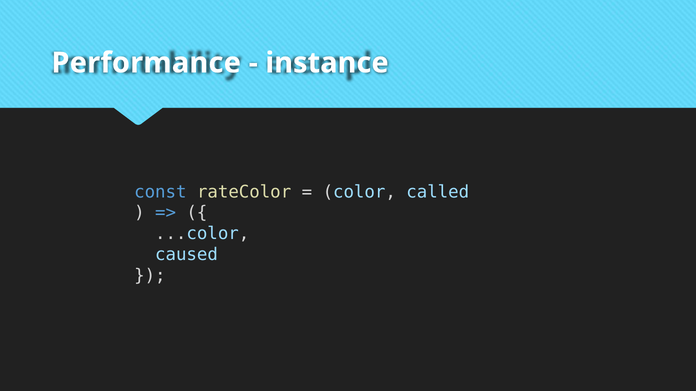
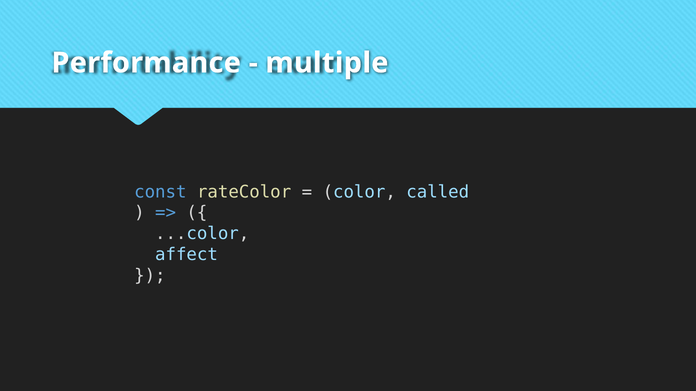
instance: instance -> multiple (327, 63)
caused: caused -> affect (186, 255)
